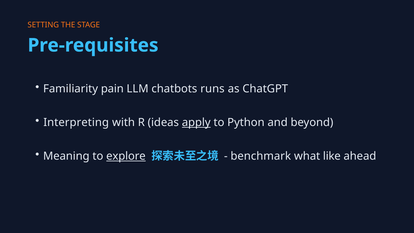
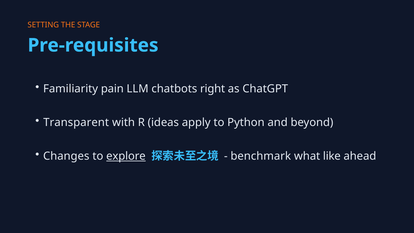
runs: runs -> right (213, 89)
Interpreting: Interpreting -> Transparent (76, 122)
apply underline: present -> none (196, 122)
Meaning: Meaning -> Changes (66, 156)
